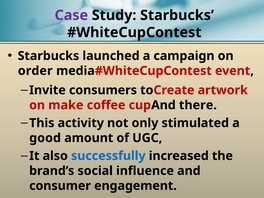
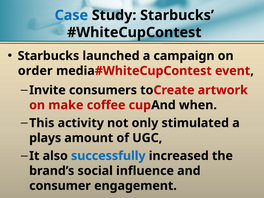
Case colour: purple -> blue (71, 15)
there: there -> when (198, 105)
good: good -> plays (45, 138)
